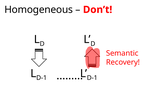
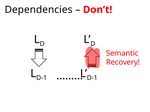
Homogeneous: Homogeneous -> Dependencies (39, 10)
